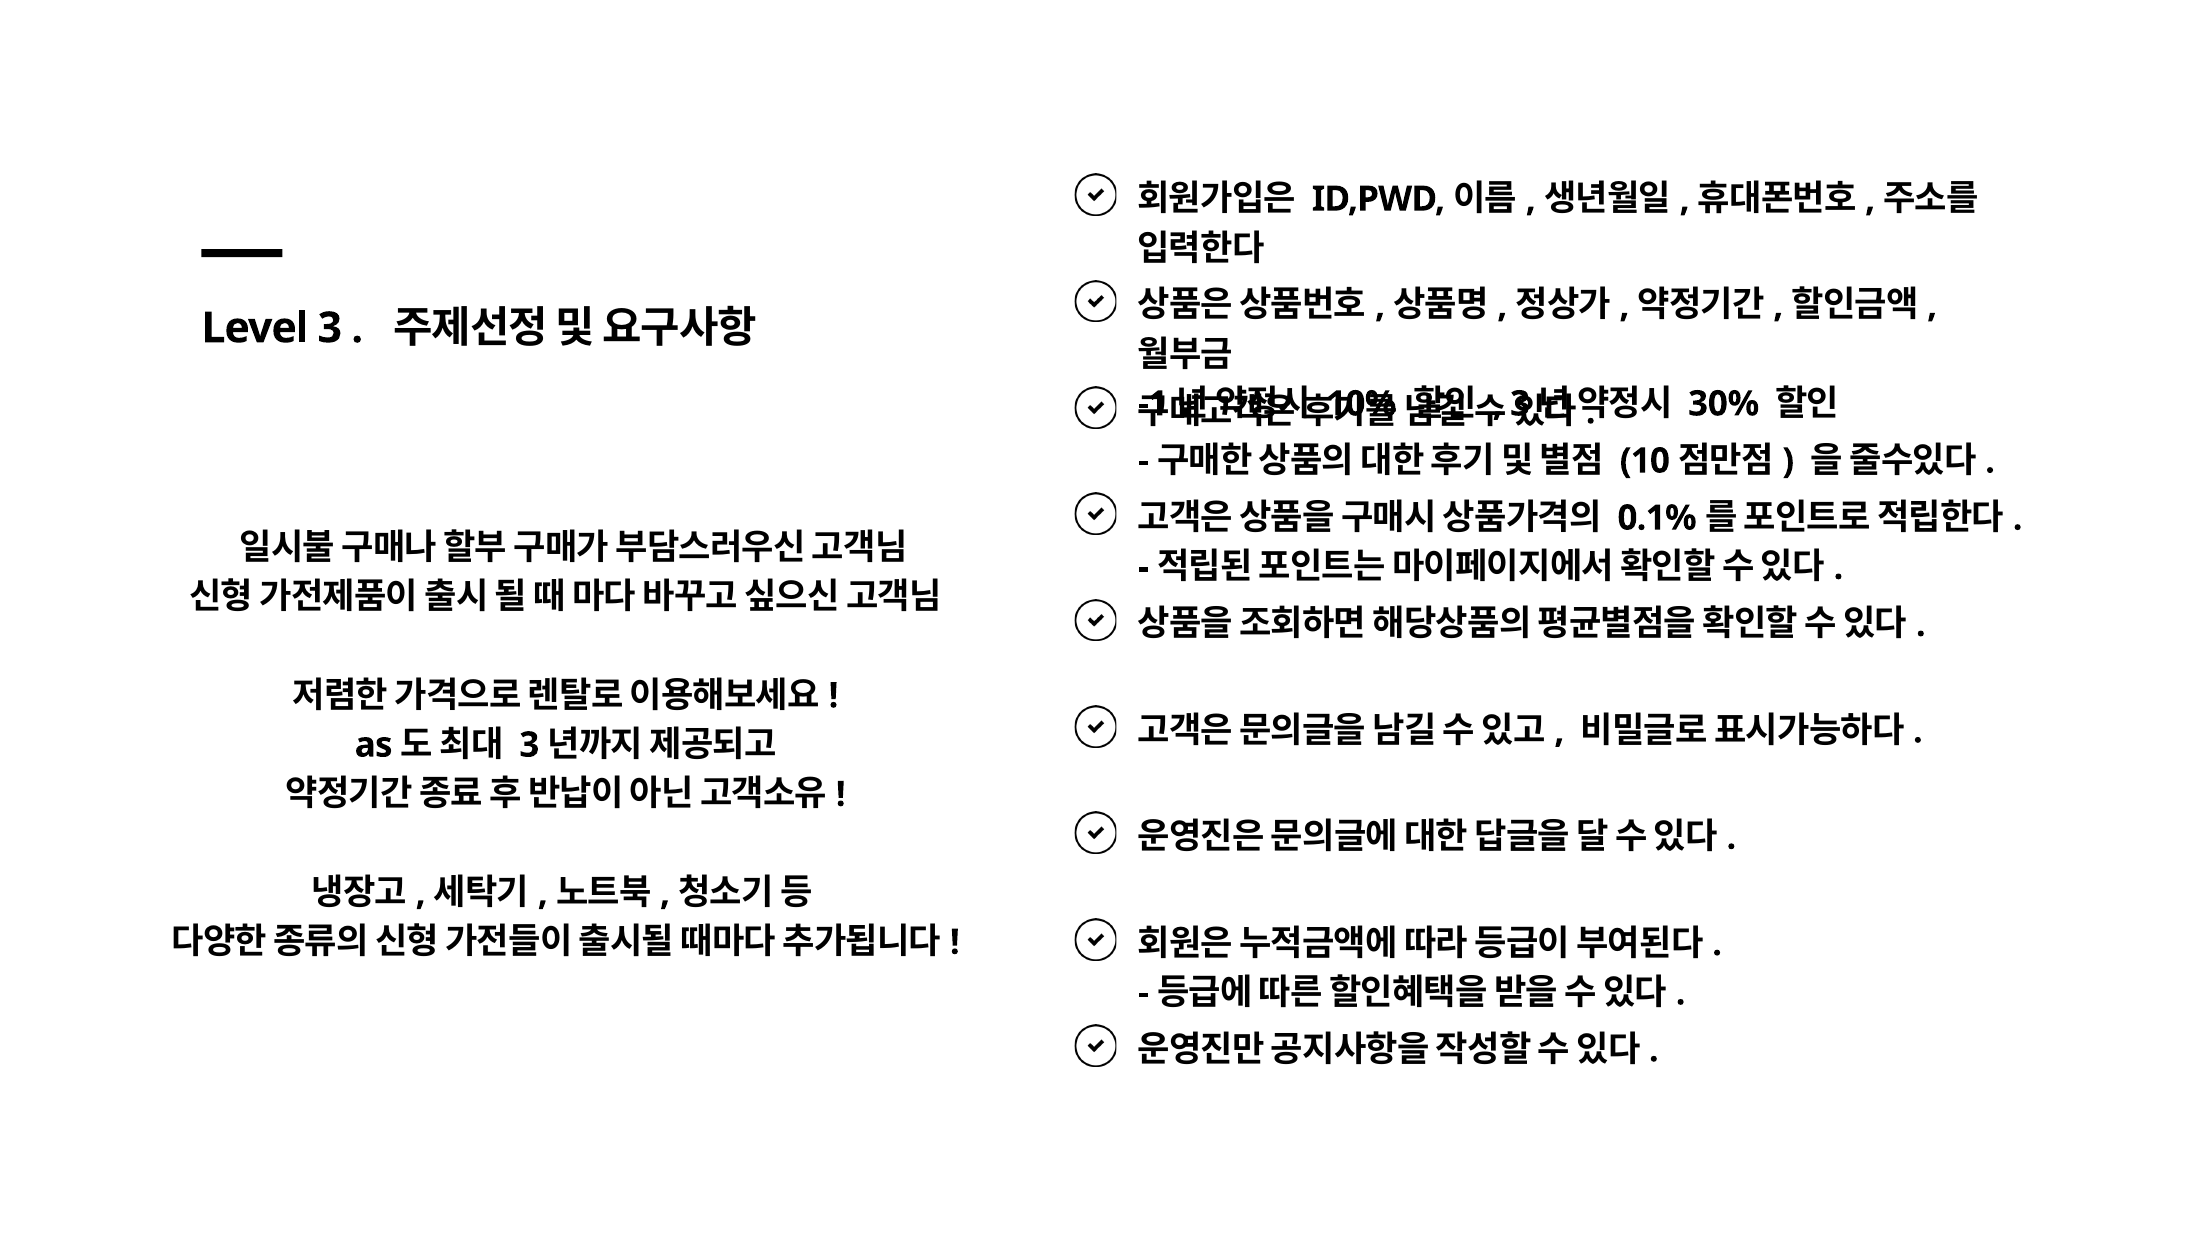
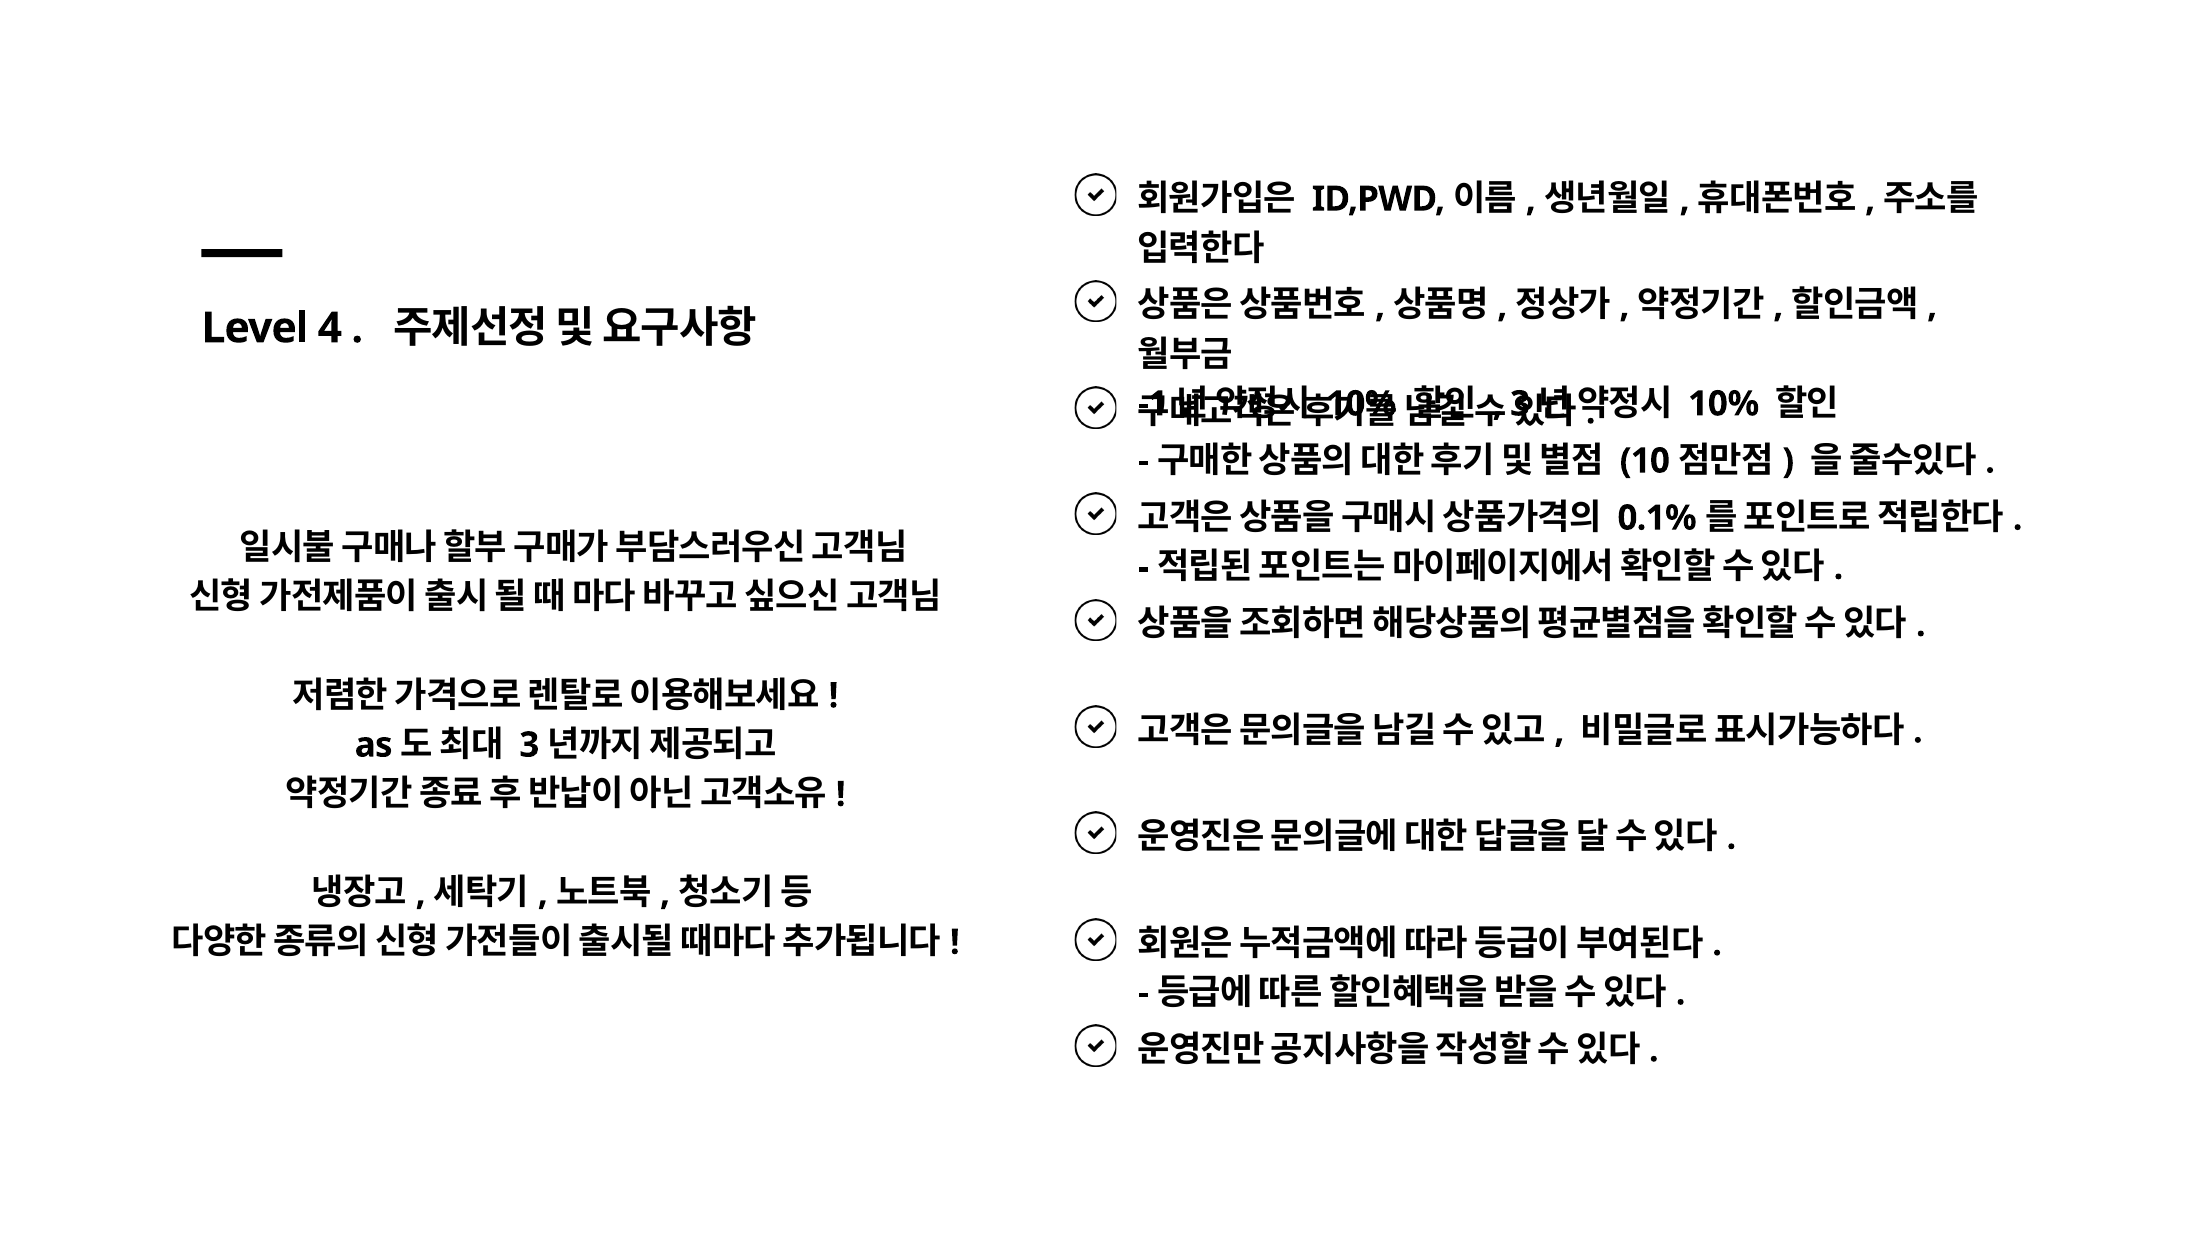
Level 3: 3 -> 4 (330, 328)
30%: 30% -> 10% (1724, 404)
